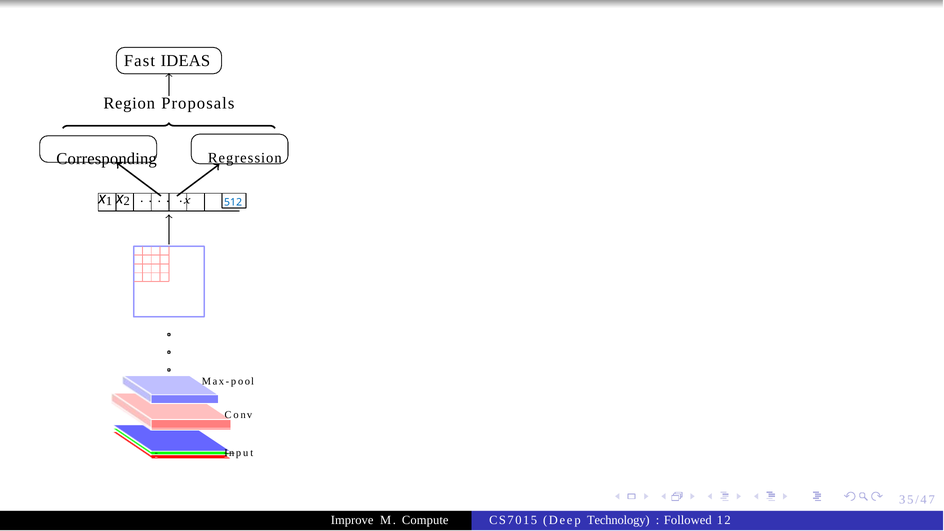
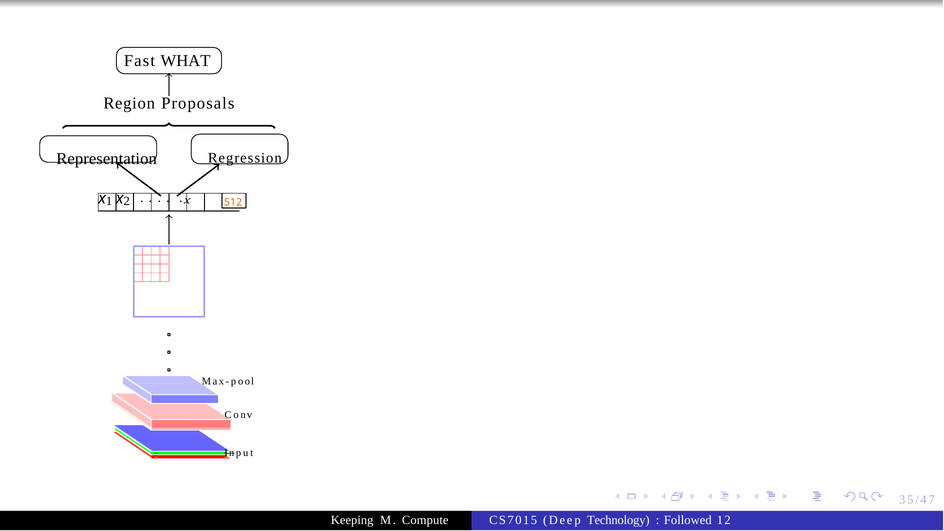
IDEAS: IDEAS -> WHAT (186, 61)
Corresponding: Corresponding -> Representation (107, 159)
512 colour: blue -> orange (233, 203)
Improve: Improve -> Keeping (352, 520)
